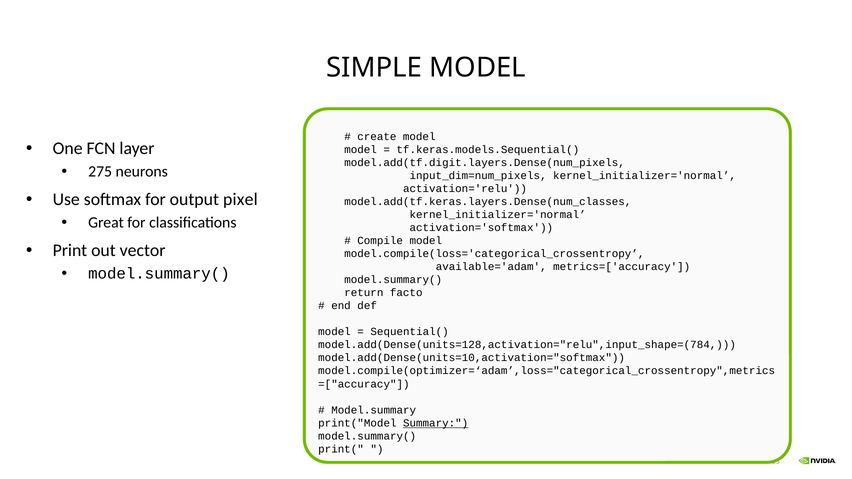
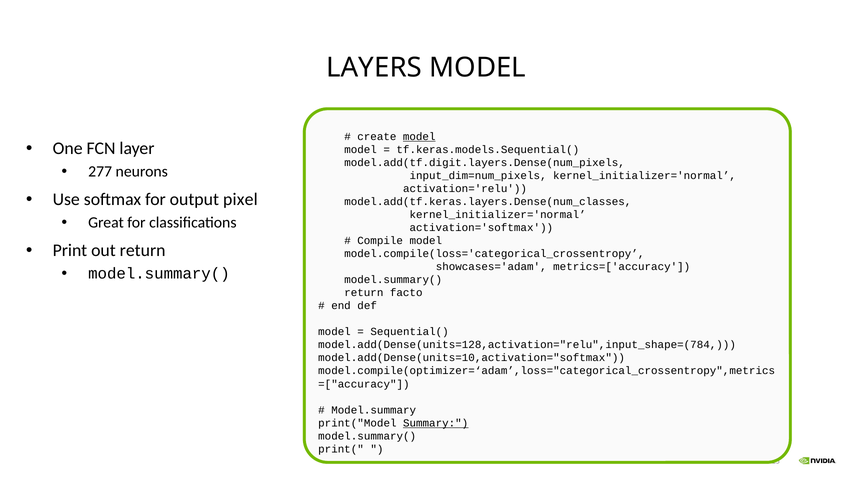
SIMPLE: SIMPLE -> LAYERS (374, 68)
model underline: none -> present (419, 137)
275: 275 -> 277 (100, 172)
out vector: vector -> return (143, 251)
available='adam: available='adam -> showcases='adam (491, 267)
